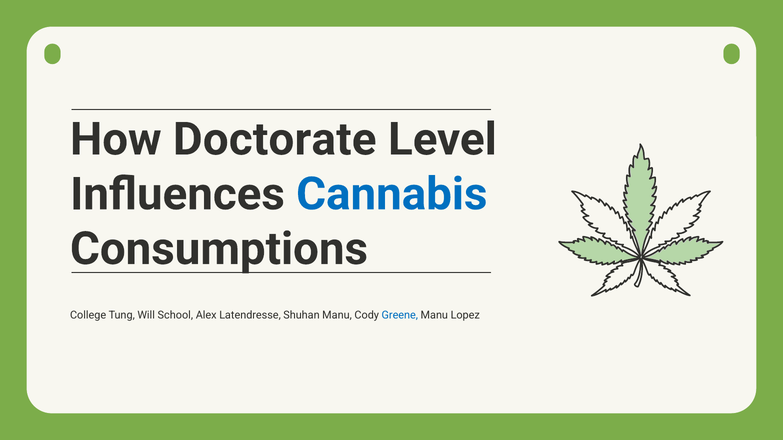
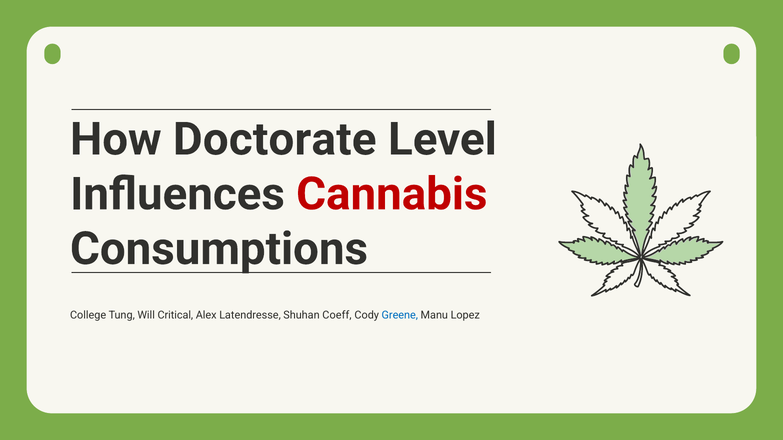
Cannabis colour: blue -> red (392, 194)
School: School -> Critical (175, 315)
Shuhan Manu: Manu -> Coeff (337, 315)
